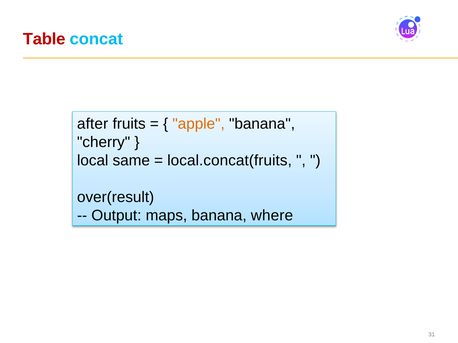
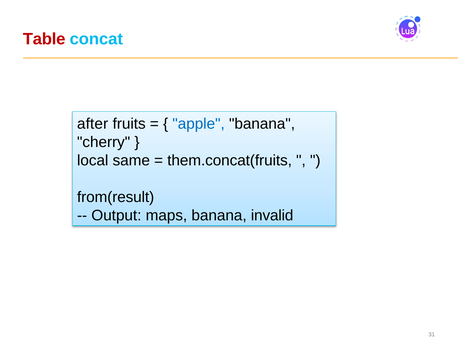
apple colour: orange -> blue (199, 124)
local.concat(fruits: local.concat(fruits -> them.concat(fruits (230, 161)
over(result: over(result -> from(result (116, 197)
where: where -> invalid (272, 216)
